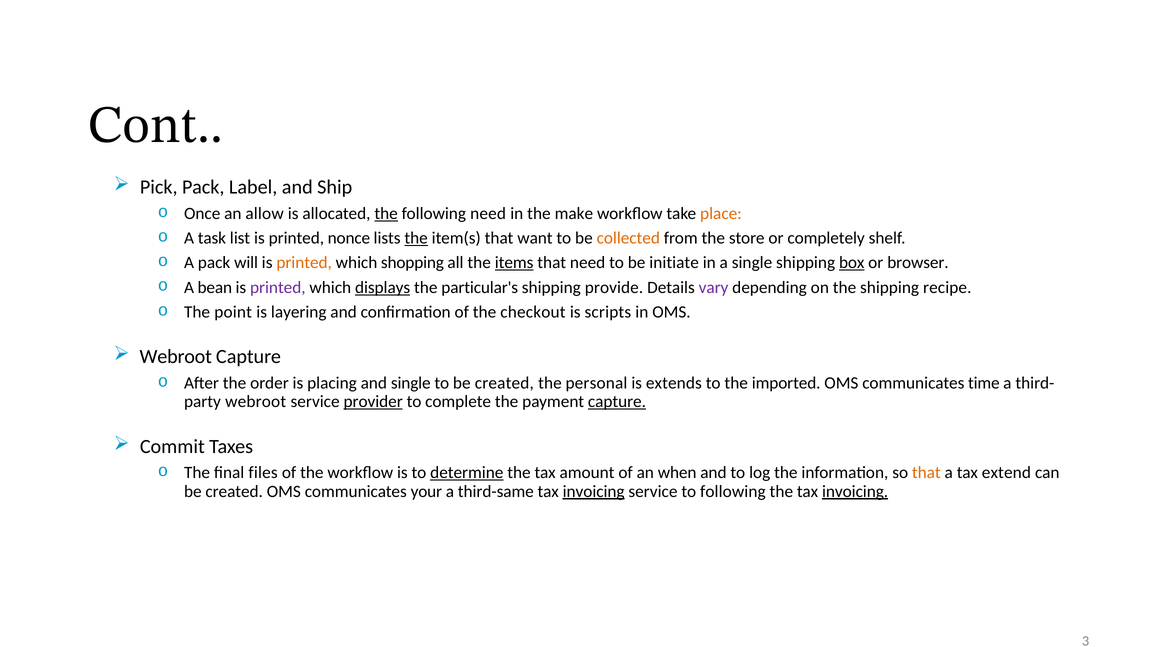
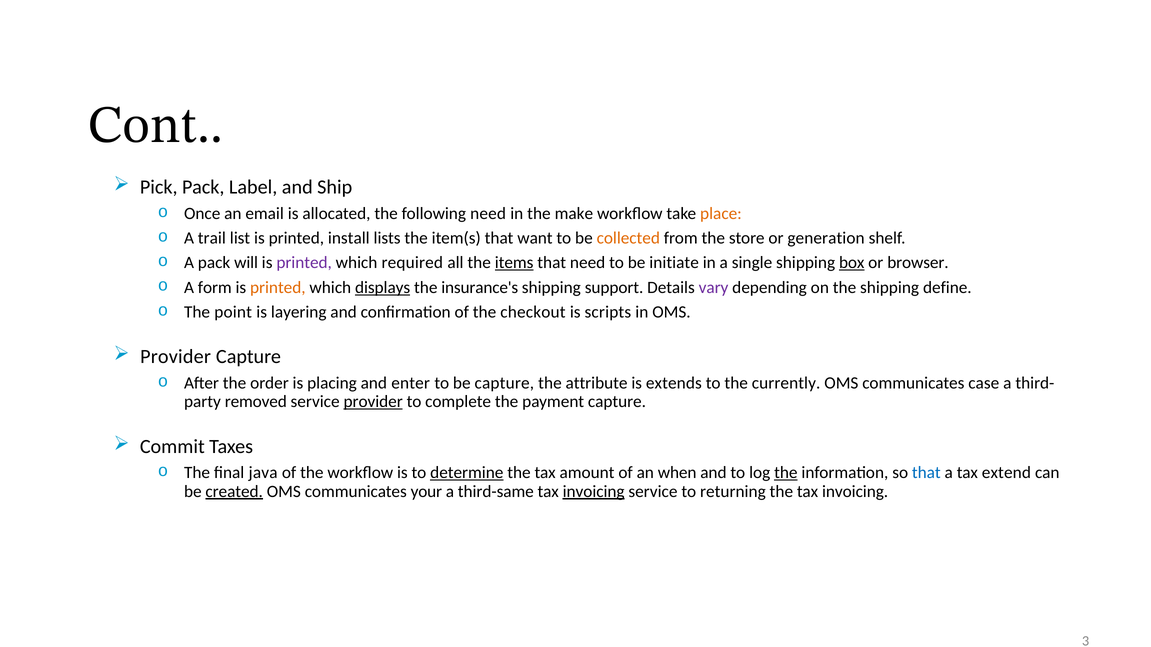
allow: allow -> email (265, 214)
the underline: present -> none (386, 214)
task: task -> trail (212, 238)
nonce: nonce -> install (349, 238)
the underline: present -> none (416, 238)
completely: completely -> generation (826, 238)
printed colour: orange -> purple (304, 263)
shopping: shopping -> required (412, 263)
bean: bean -> form (215, 288)
printed colour: purple -> orange (278, 288)
particular's: particular's -> insurance's (480, 288)
provide: provide -> support (614, 288)
recipe: recipe -> define (947, 288)
Webroot: Webroot -> Provider (176, 357)
and single: single -> enter (411, 383)
to be created: created -> capture (504, 383)
personal: personal -> attribute (597, 383)
imported: imported -> currently (786, 383)
time: time -> case (984, 383)
webroot: webroot -> removed (256, 402)
capture underline: present -> none (617, 402)
files: files -> java (263, 473)
the underline: none -> present (786, 473)
that colour: orange -> blue (926, 473)
created underline: none -> present (234, 492)
to following: following -> returning (733, 492)
invoicing underline: present -> none (855, 492)
